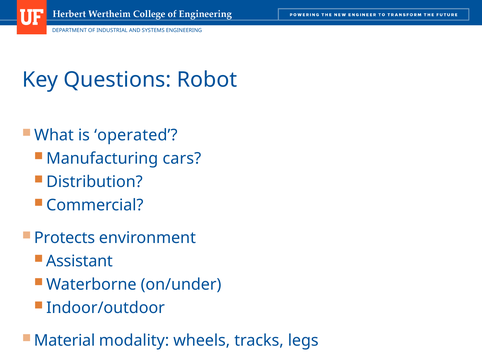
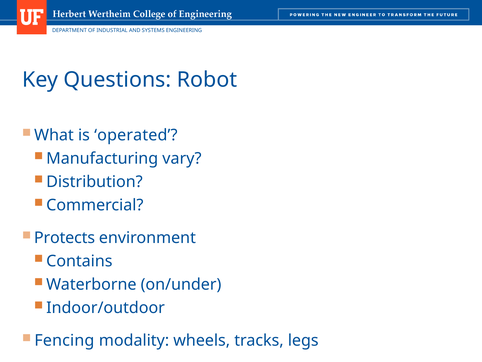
cars: cars -> vary (182, 158)
Assistant: Assistant -> Contains (79, 261)
Material: Material -> Fencing (64, 340)
